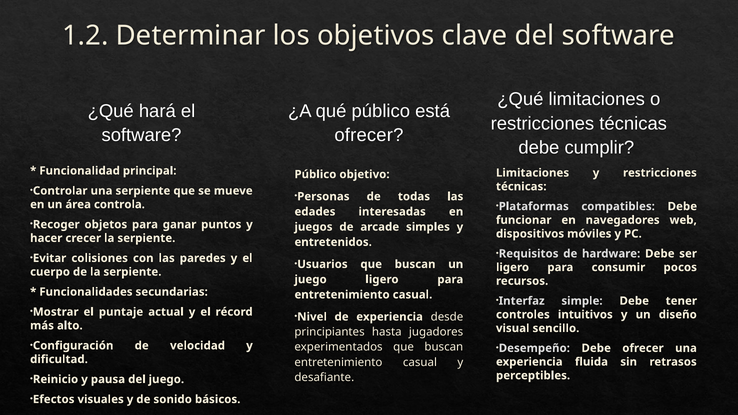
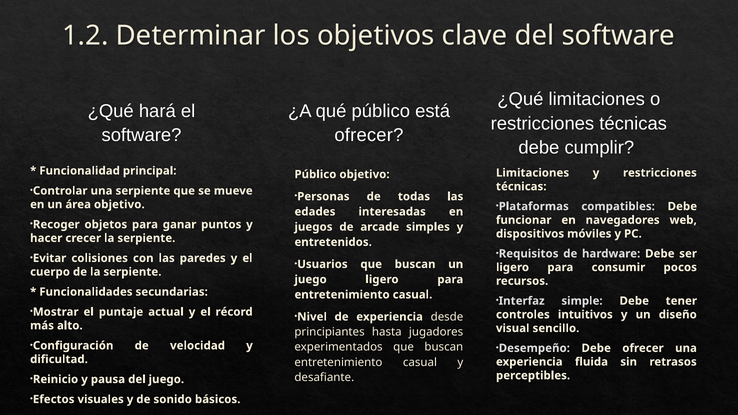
área controla: controla -> objetivo (119, 204)
